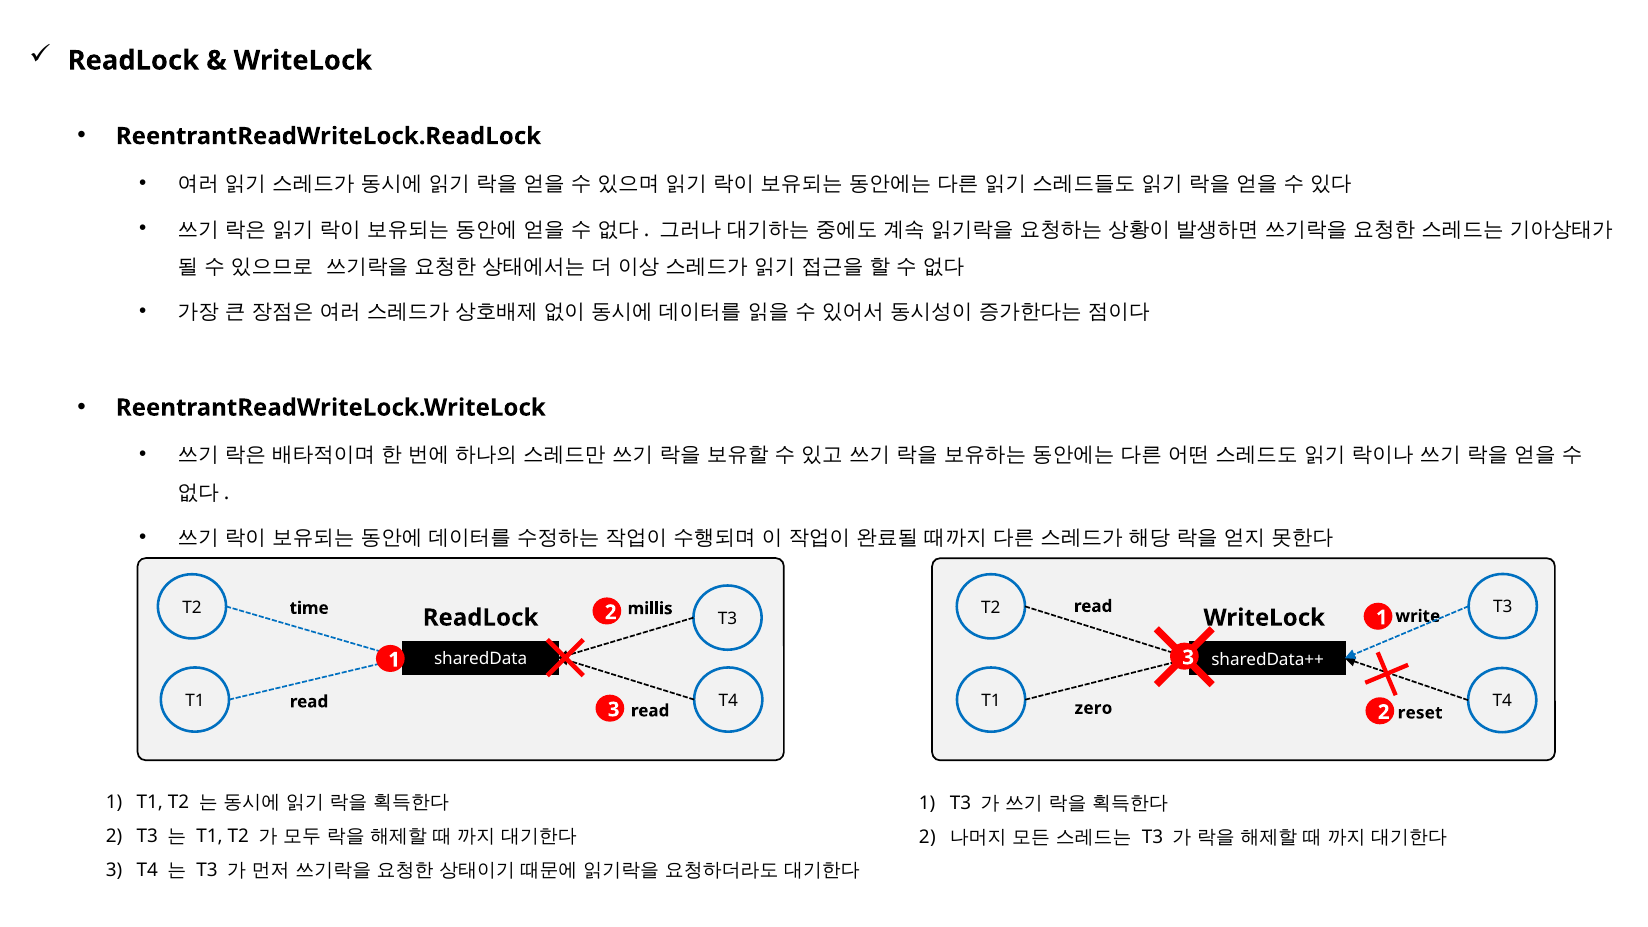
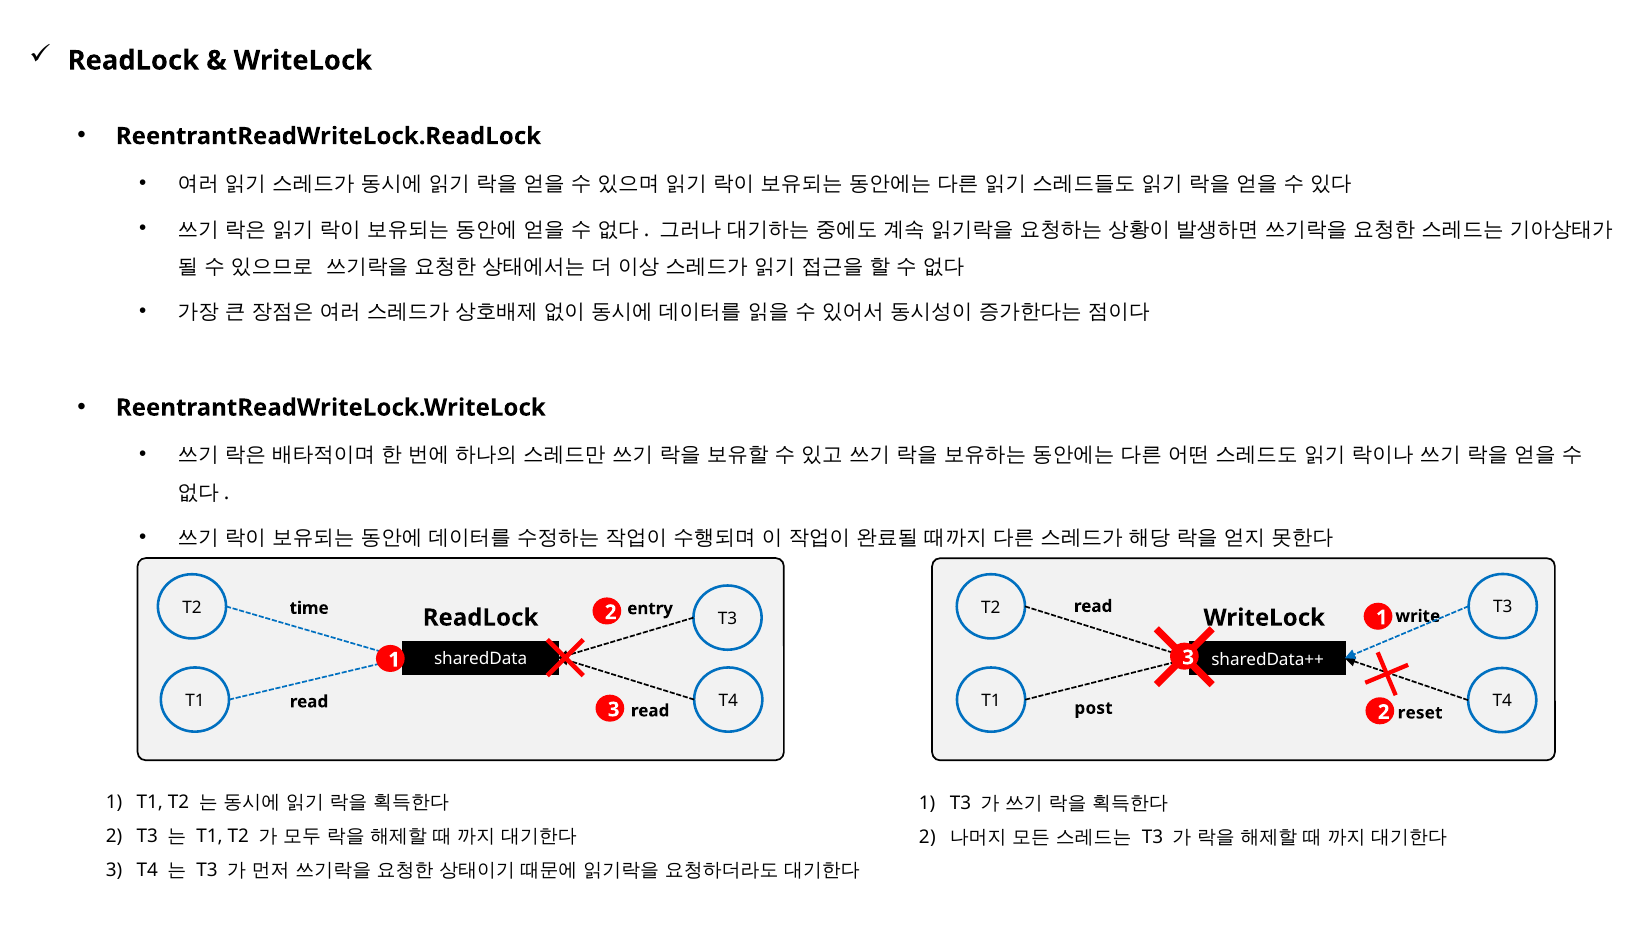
millis: millis -> entry (650, 609)
zero: zero -> post (1094, 708)
